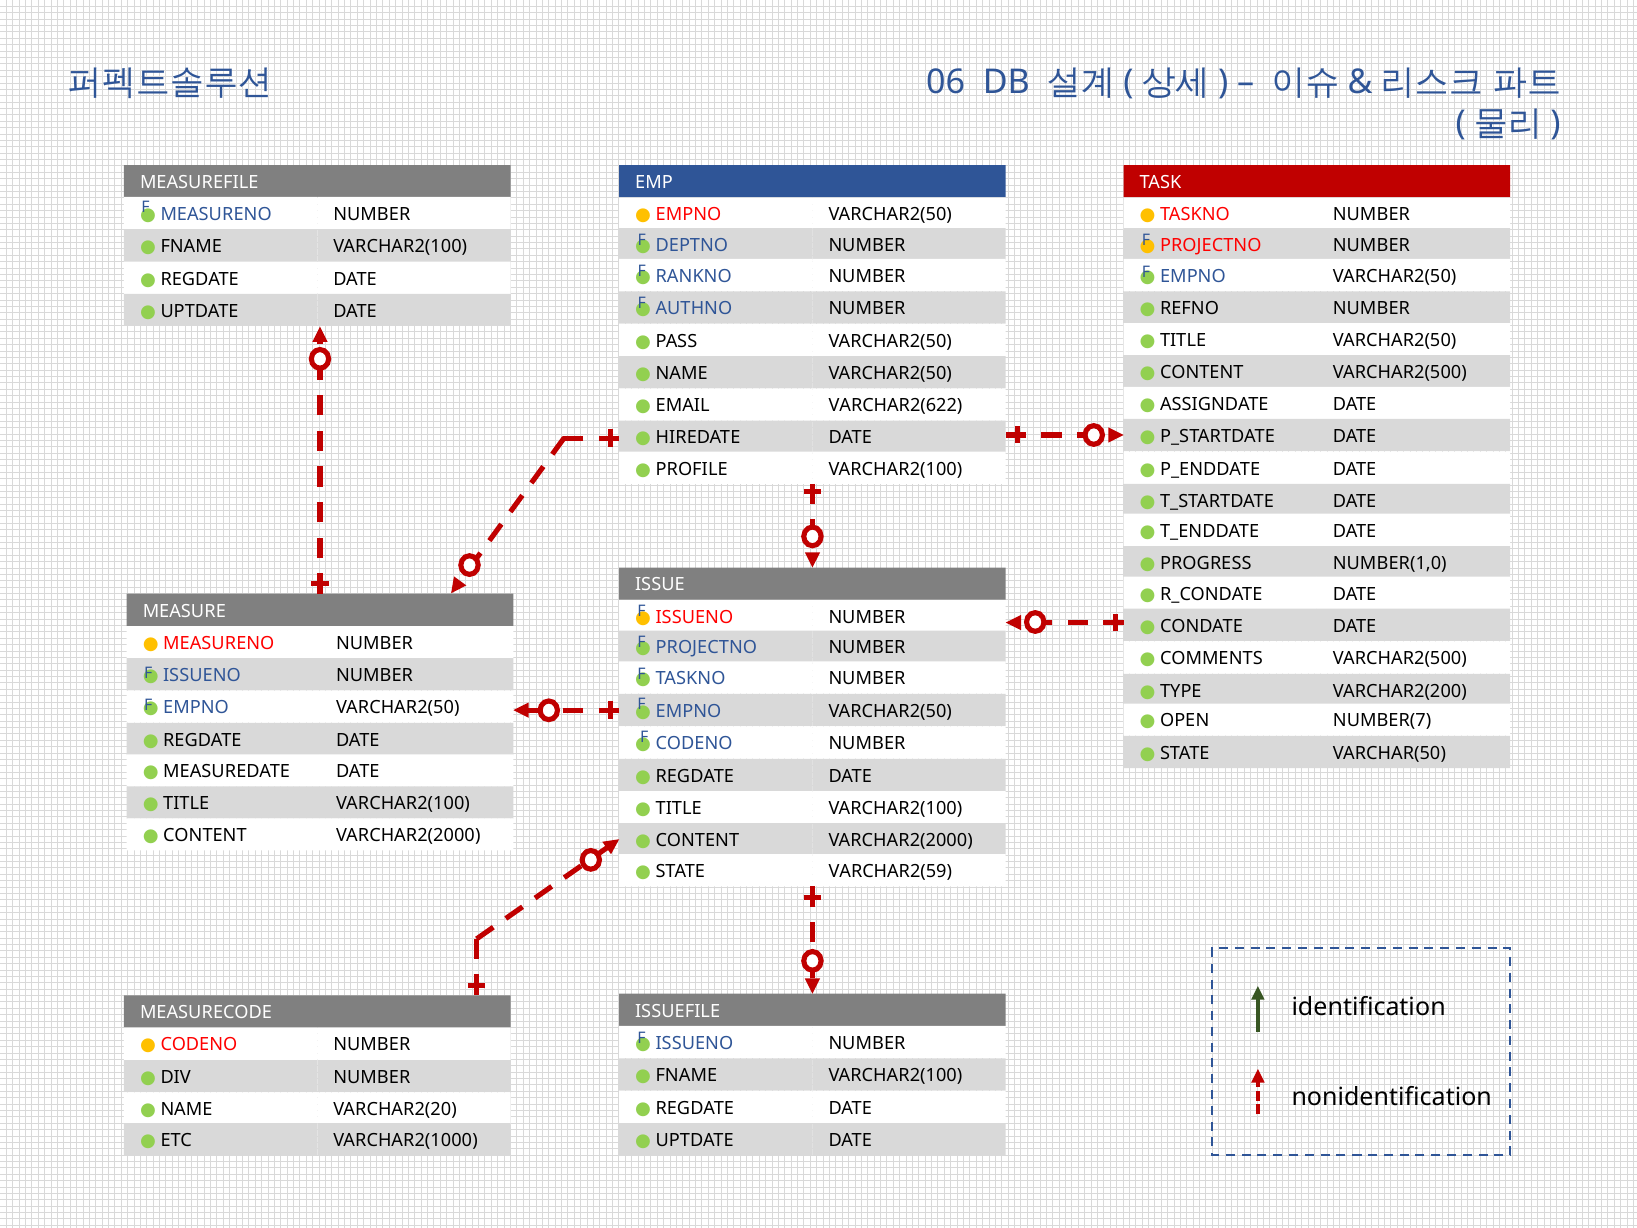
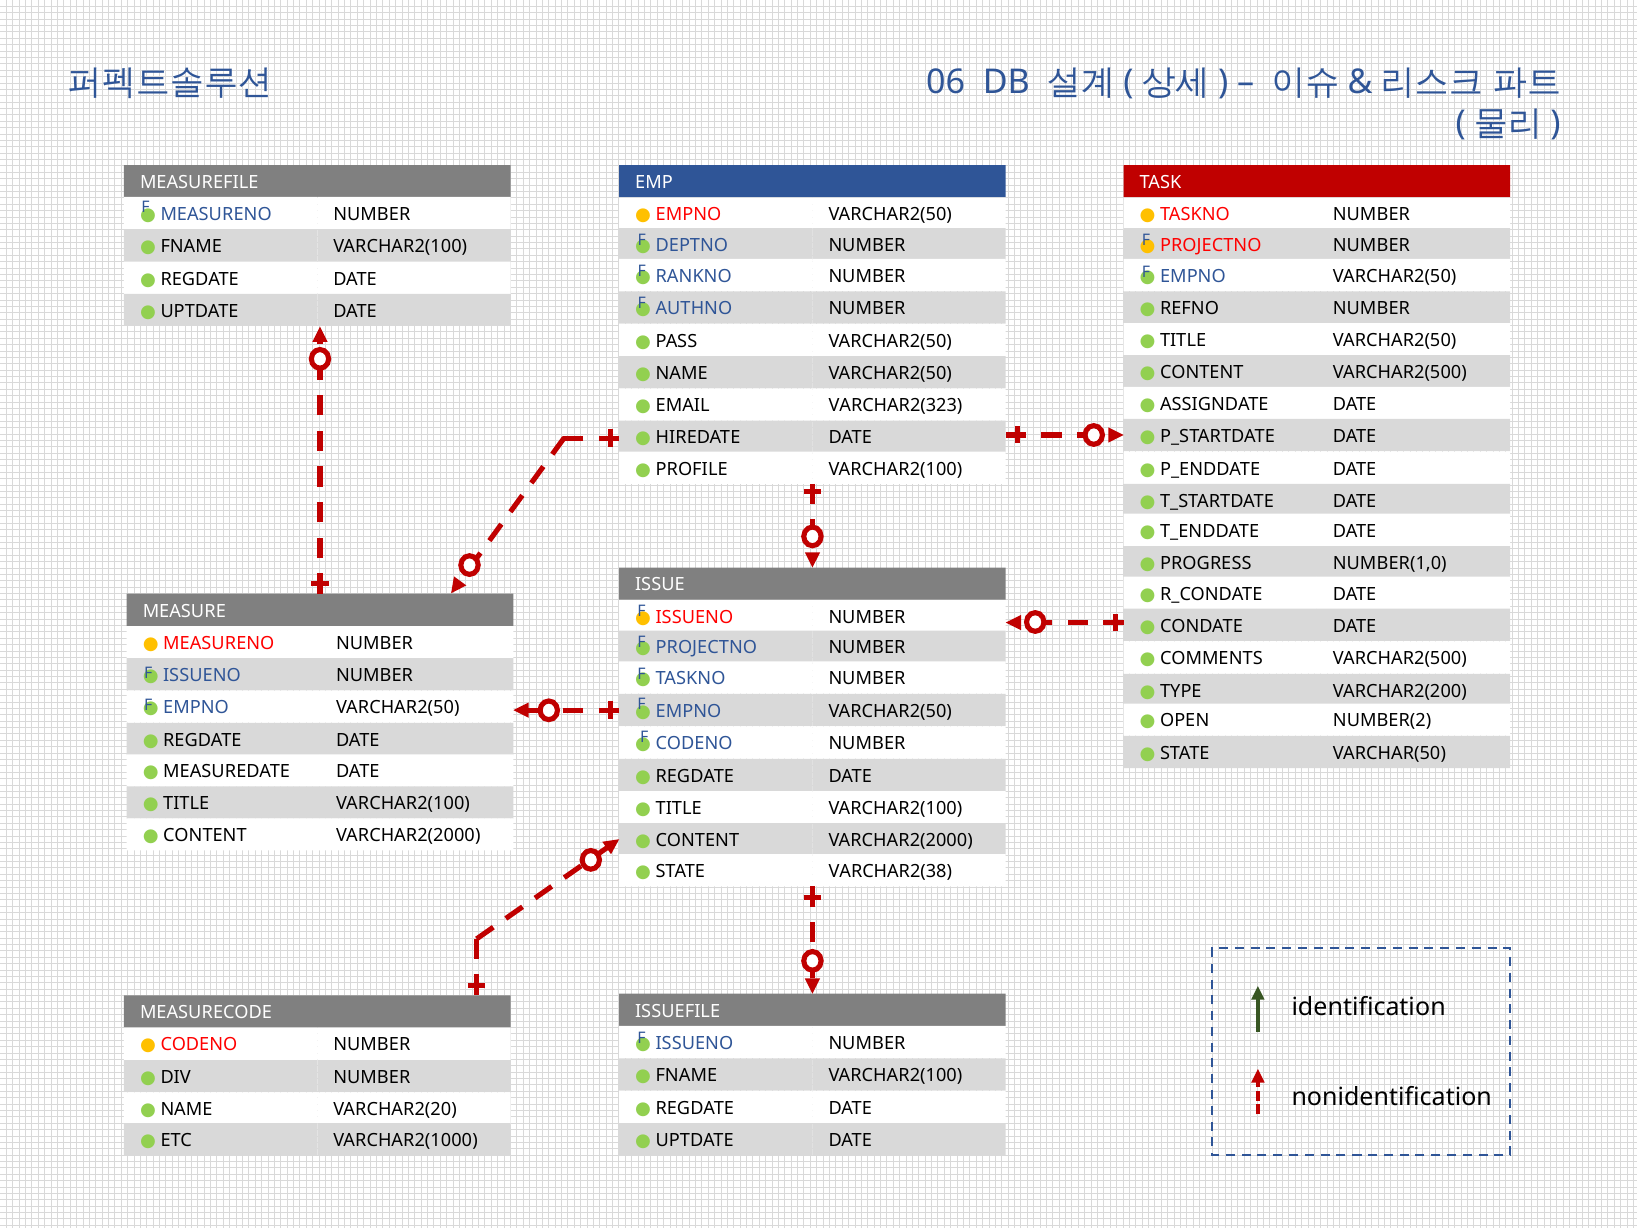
VARCHAR2(622: VARCHAR2(622 -> VARCHAR2(323 (895, 406)
NUMBER(7: NUMBER(7 -> NUMBER(2 (1382, 721)
VARCHAR2(59: VARCHAR2(59 -> VARCHAR2(38 (890, 871)
